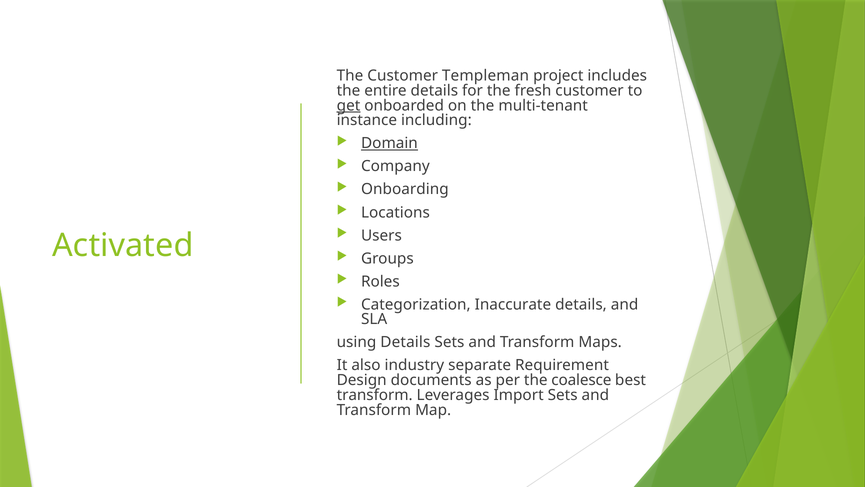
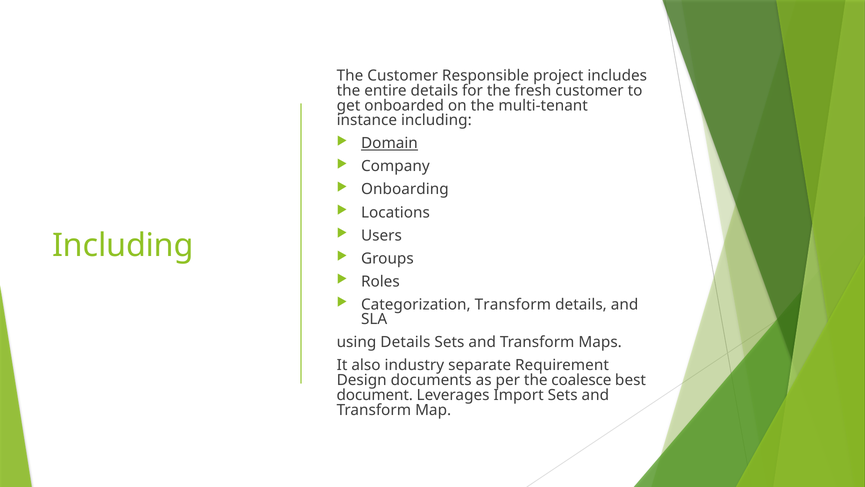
Templeman: Templeman -> Responsible (486, 76)
get underline: present -> none (349, 105)
Activated: Activated -> Including (123, 246)
Categorization Inaccurate: Inaccurate -> Transform (513, 304)
transform: transform -> document (375, 395)
